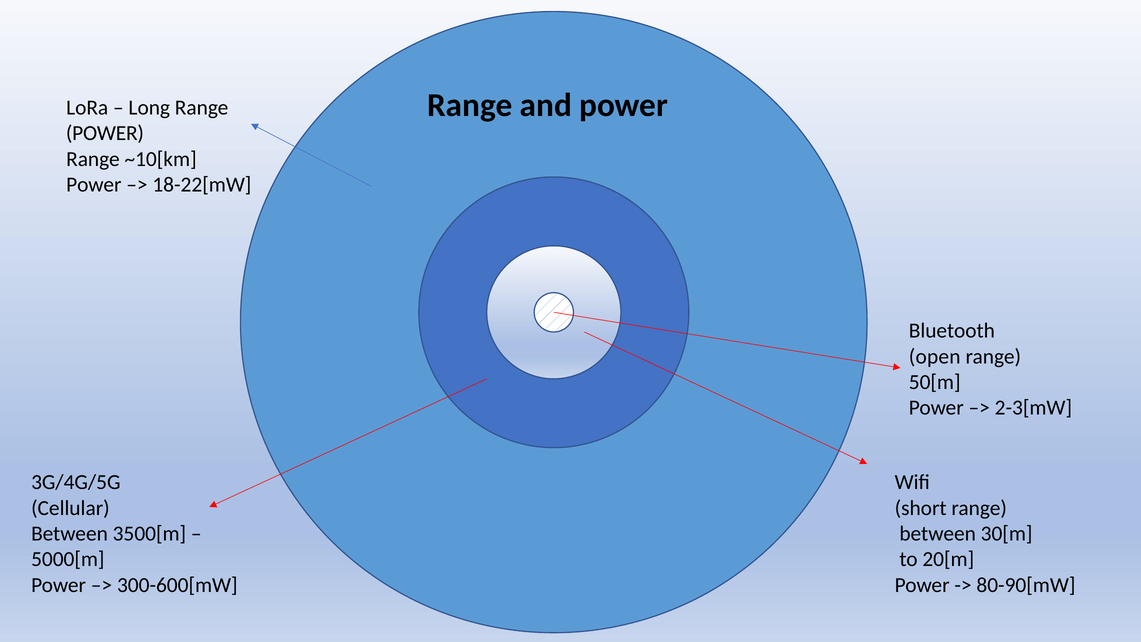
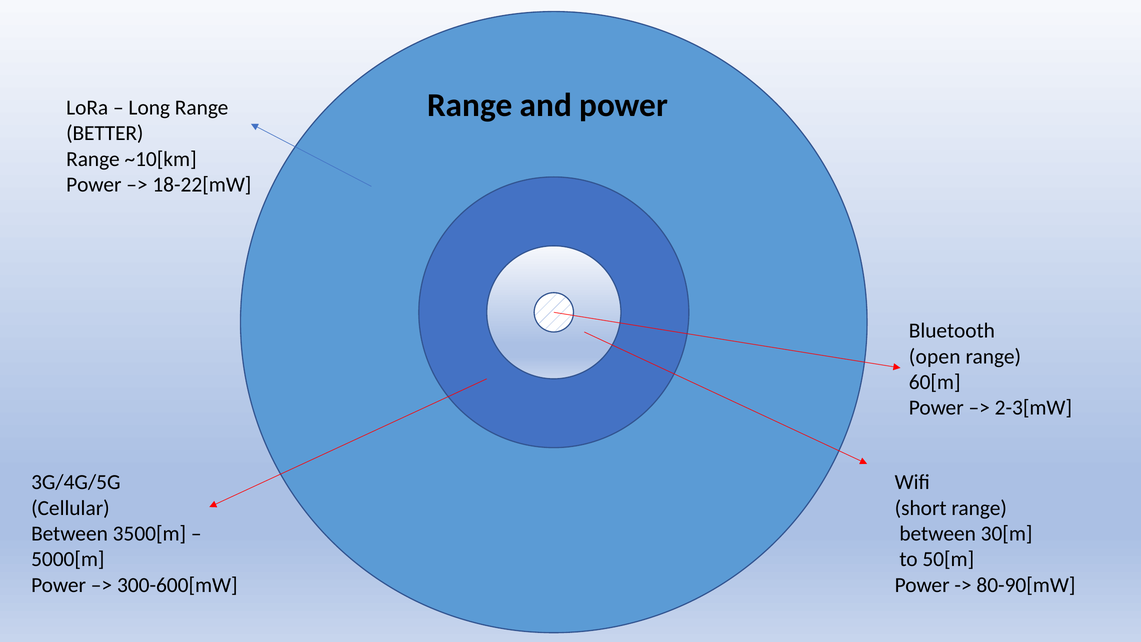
POWER: POWER -> BETTER (105, 133)
50[m: 50[m -> 60[m (935, 382)
20[m: 20[m -> 50[m (948, 559)
